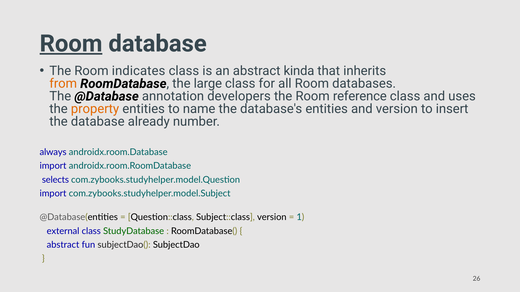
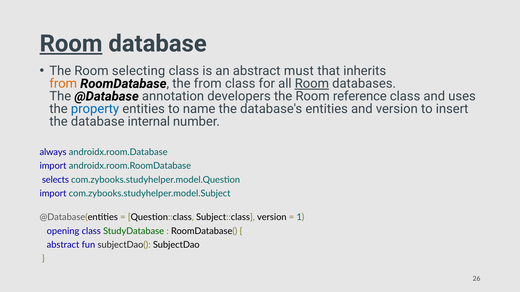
indicates: indicates -> selecting (139, 71)
kinda: kinda -> must (299, 71)
the large: large -> from (208, 84)
Room underline: none -> present (312, 84)
property colour: orange -> blue (95, 109)
already: already -> internal (149, 122)
external: external -> opening (63, 231)
